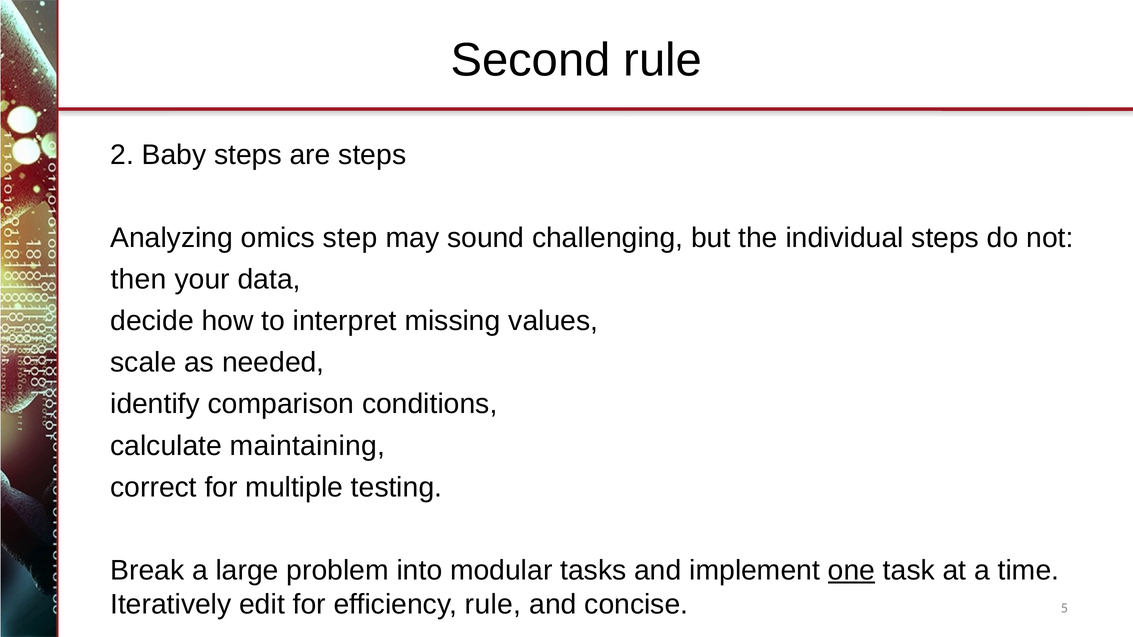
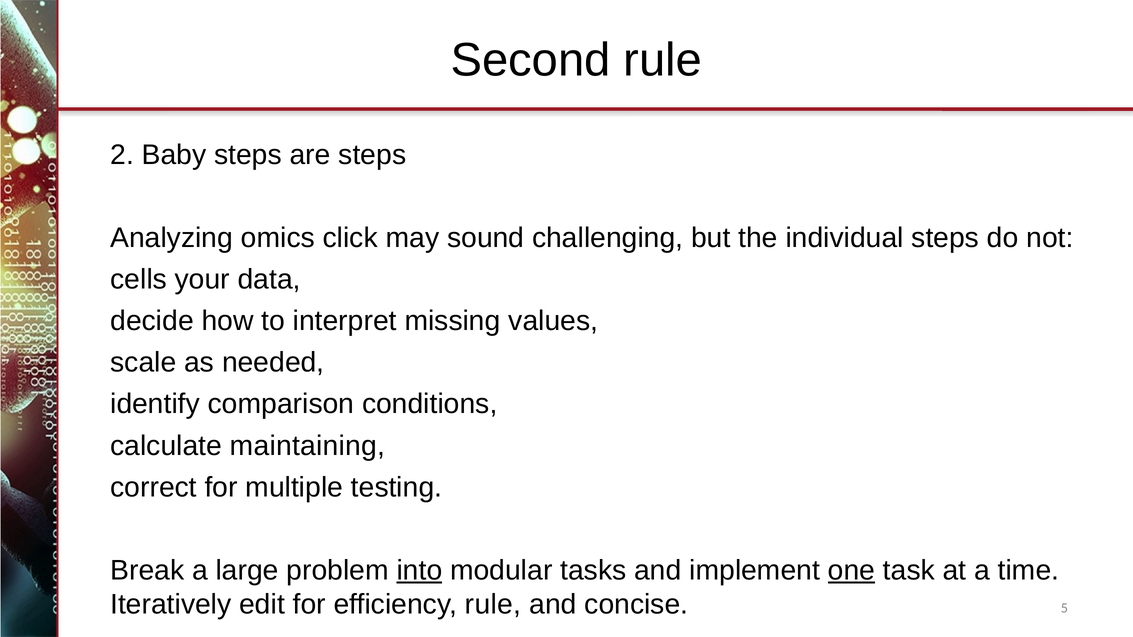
step: step -> click (350, 238)
then: then -> cells (139, 280)
into underline: none -> present (419, 571)
